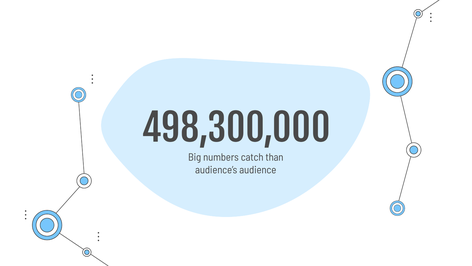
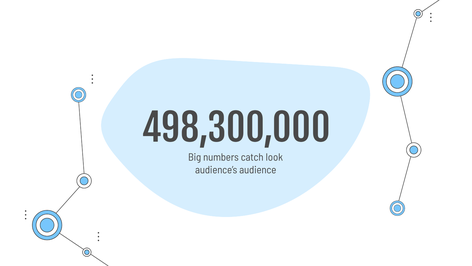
than: than -> look (274, 157)
